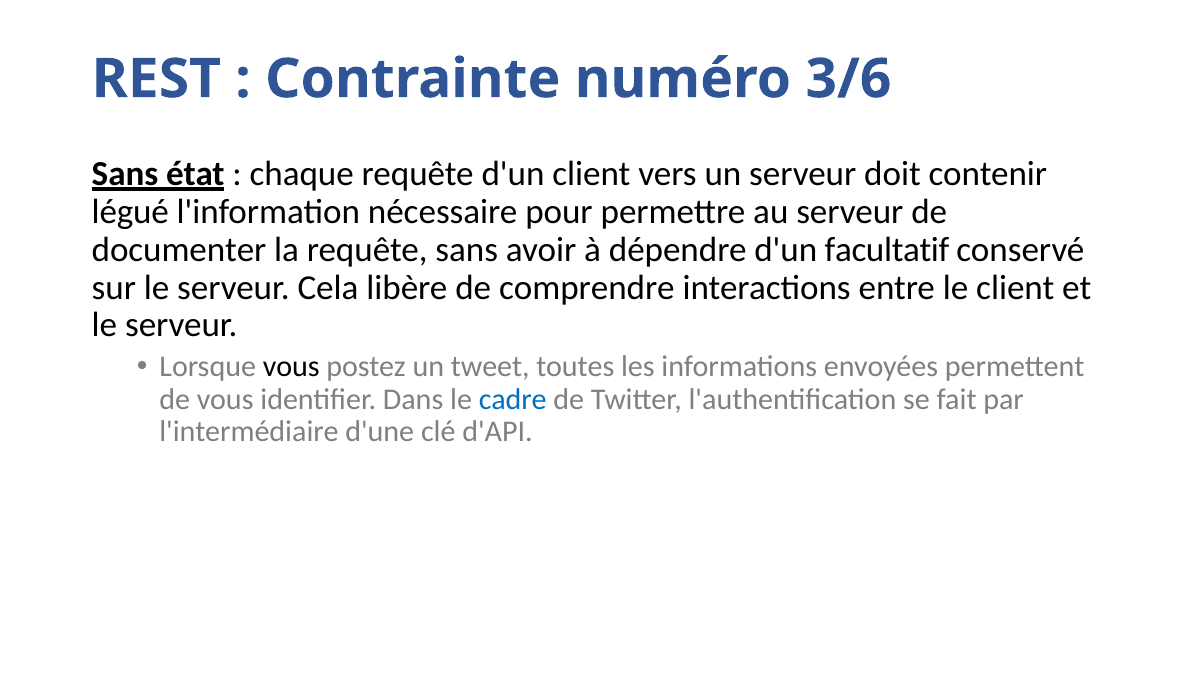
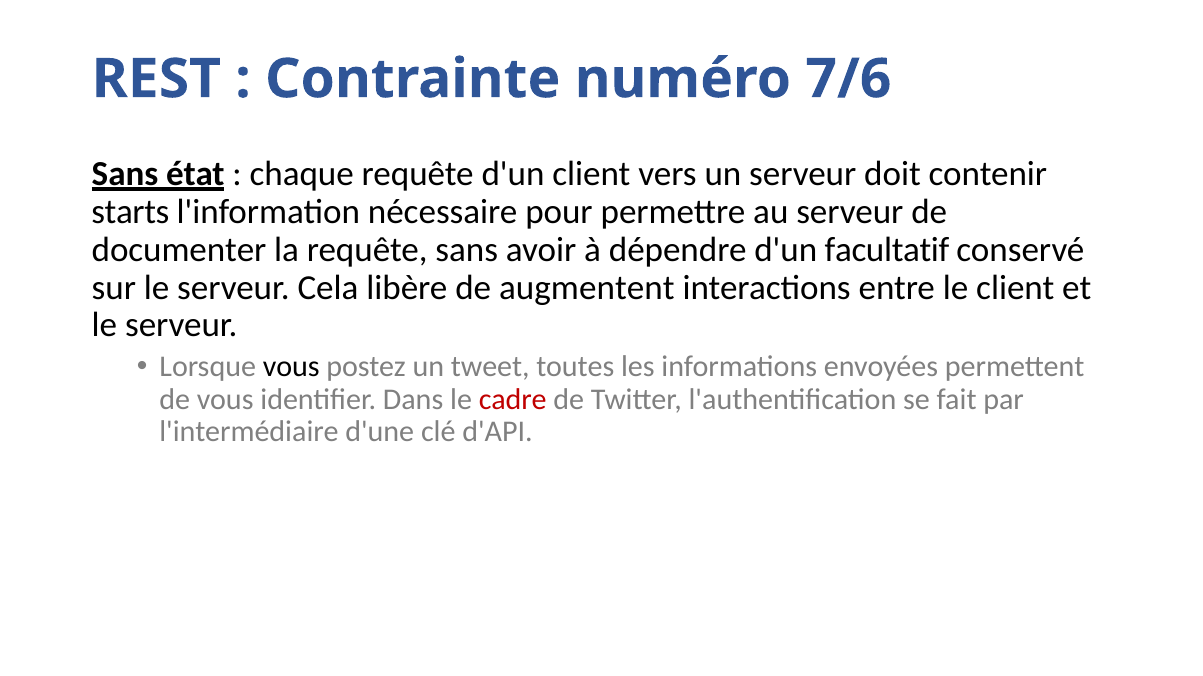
3/6: 3/6 -> 7/6 (848, 79)
légué: légué -> starts (130, 212)
comprendre: comprendre -> augmentent (587, 288)
cadre colour: blue -> red (513, 400)
